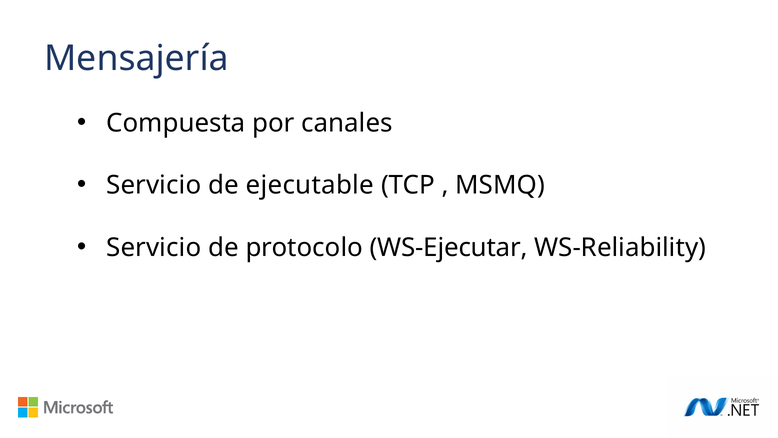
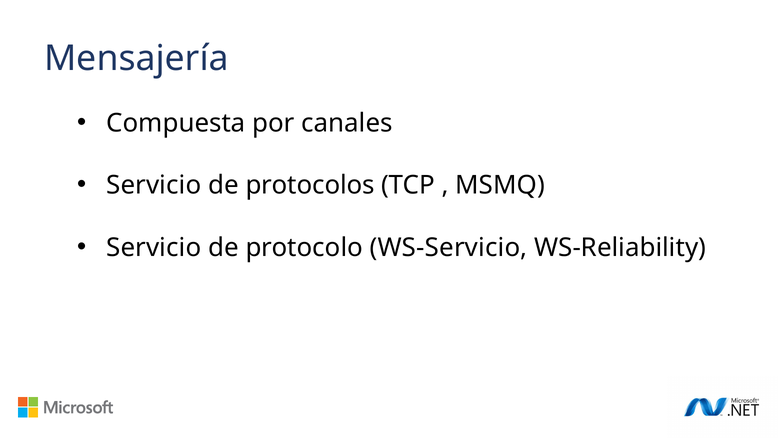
ejecutable: ejecutable -> protocolos (310, 185)
WS-Ejecutar: WS-Ejecutar -> WS-Servicio (449, 247)
